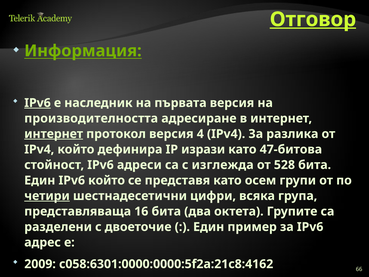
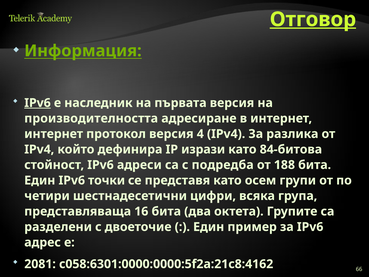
интернет underline: present -> none (54, 134)
47-битова: 47-битова -> 84-битова (291, 149)
изглежда: изглежда -> подредба (223, 165)
528: 528 -> 188 (284, 165)
IPv6 който: който -> точки (107, 180)
четири underline: present -> none (47, 196)
2009: 2009 -> 2081 (40, 264)
